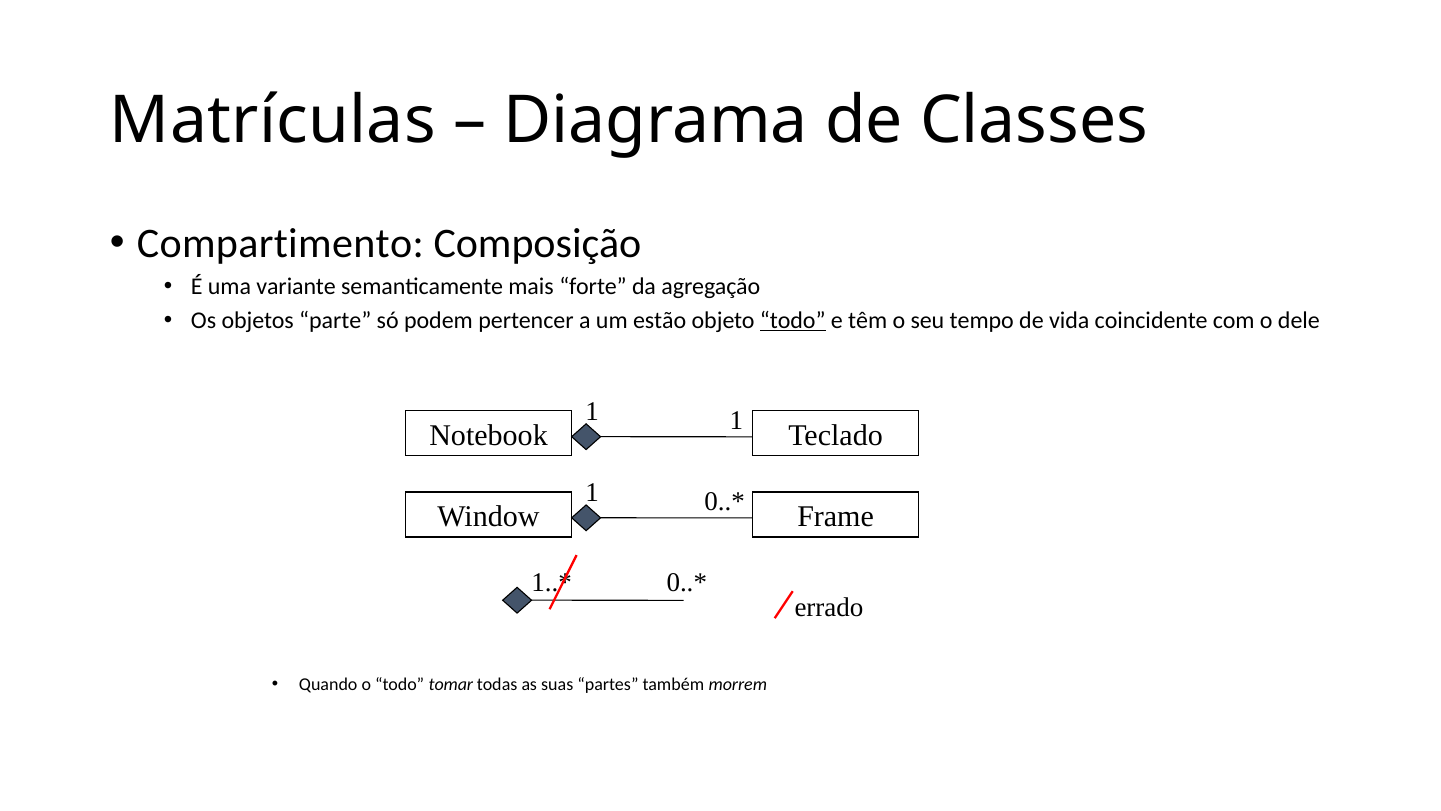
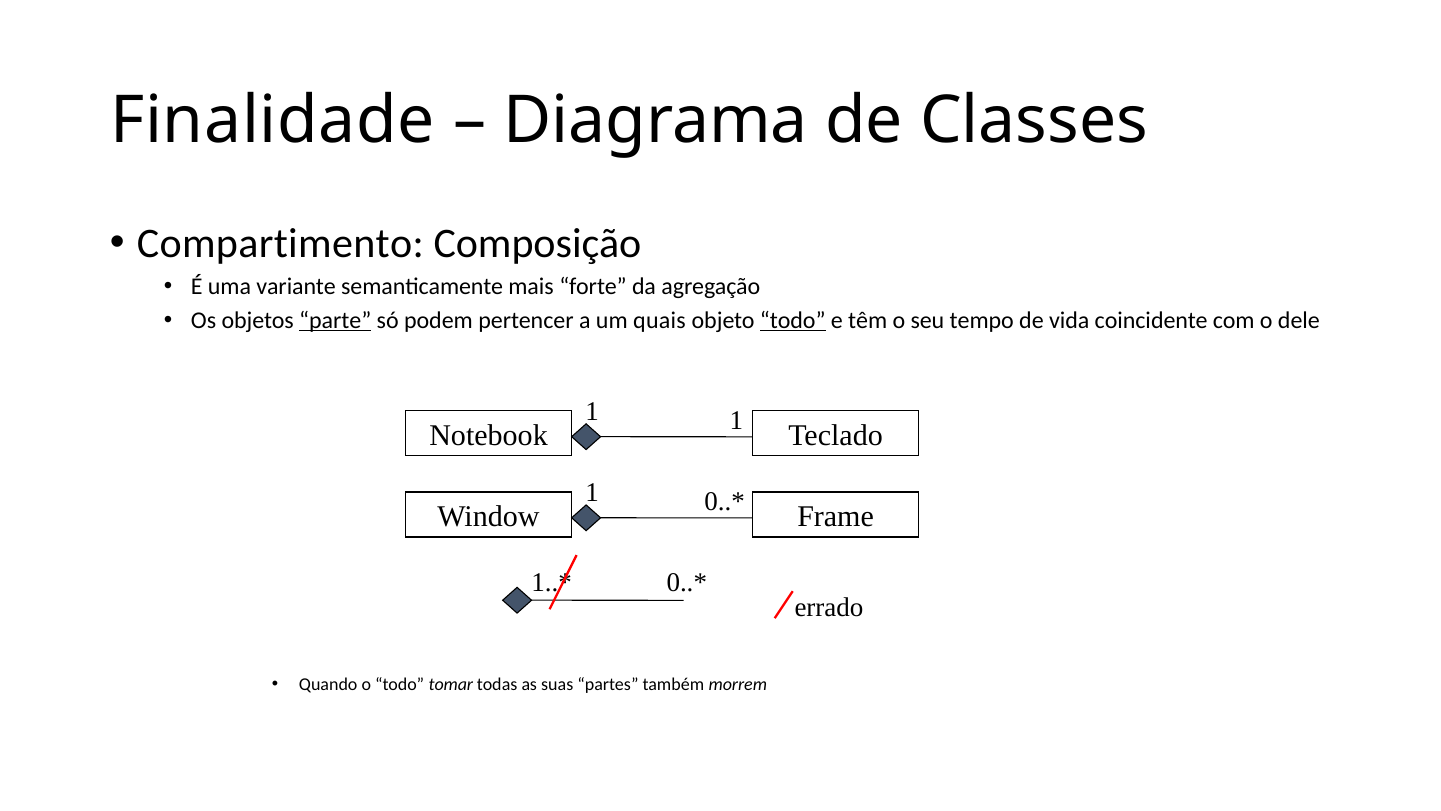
Matrículas: Matrículas -> Finalidade (273, 121)
parte underline: none -> present (335, 320)
estão: estão -> quais (659, 320)
